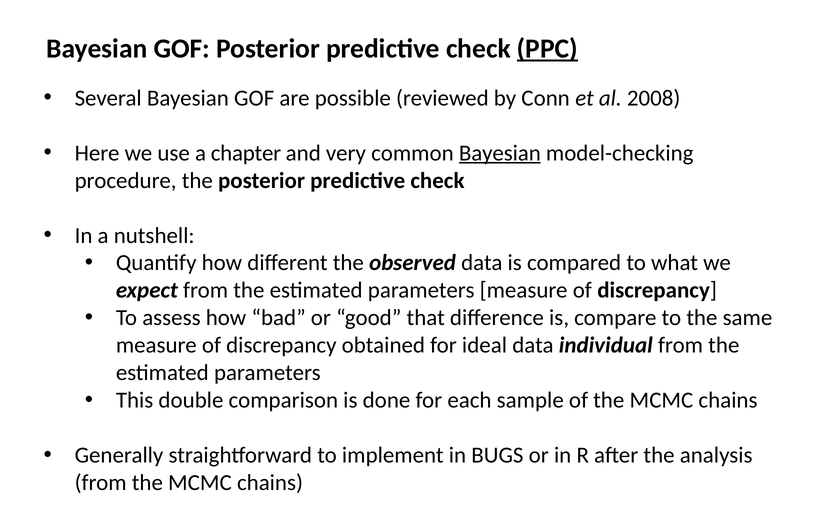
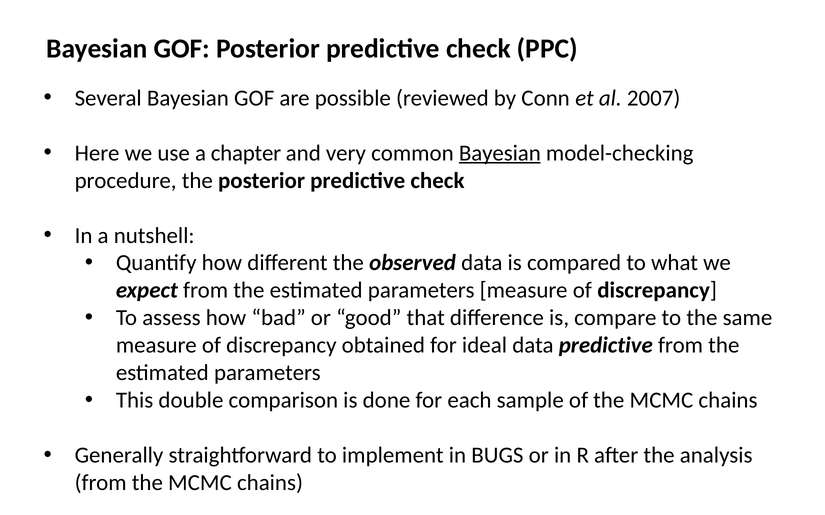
PPC underline: present -> none (547, 49)
2008: 2008 -> 2007 (654, 98)
data individual: individual -> predictive (606, 346)
